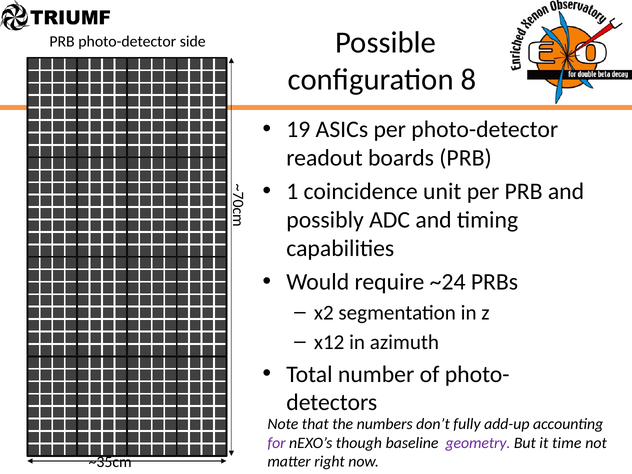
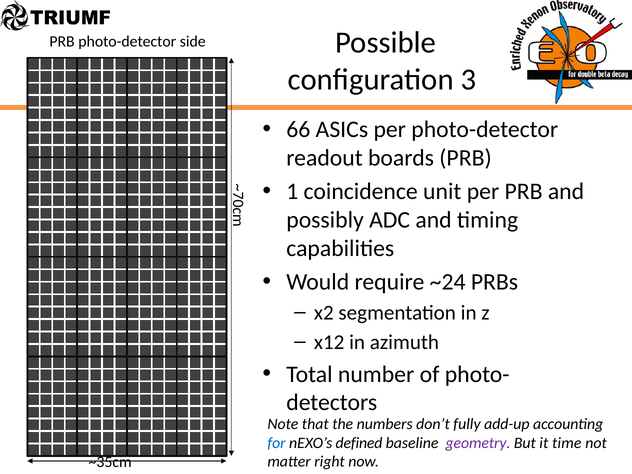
8: 8 -> 3 (469, 80)
19: 19 -> 66 (298, 130)
for colour: purple -> blue (276, 443)
though: though -> defined (359, 443)
